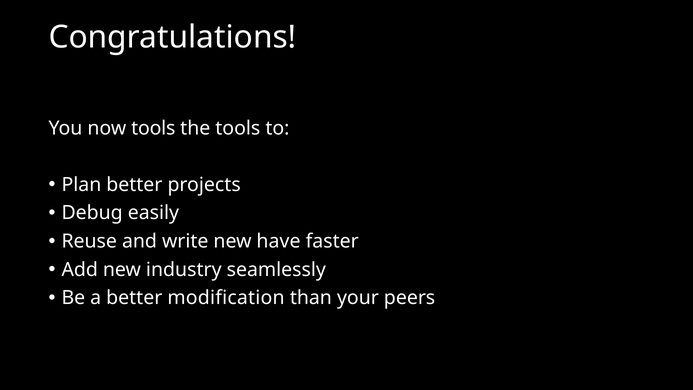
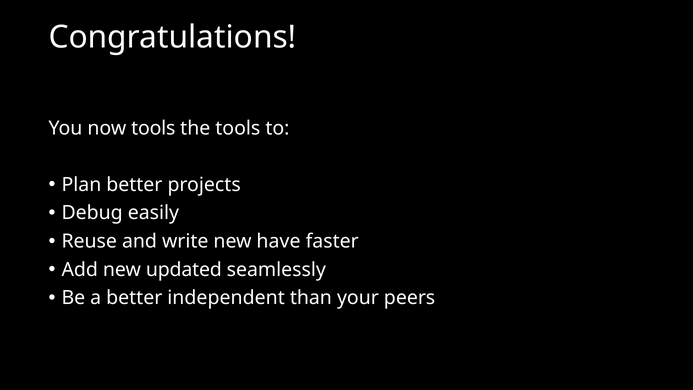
industry: industry -> updated (184, 269)
modification: modification -> independent (226, 298)
